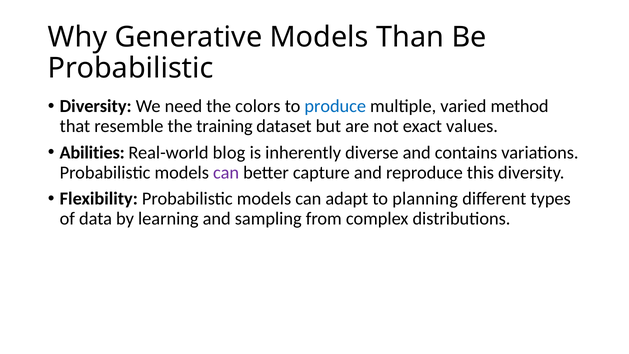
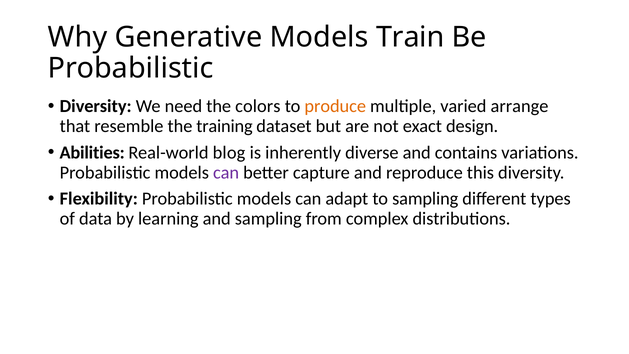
Than: Than -> Train (410, 37)
produce colour: blue -> orange (335, 106)
method: method -> arrange (520, 106)
values: values -> design (472, 126)
to planning: planning -> sampling (425, 199)
